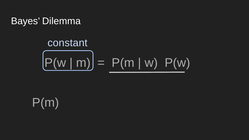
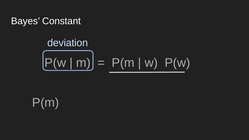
Dilemma: Dilemma -> Constant (61, 21)
constant: constant -> deviation (68, 43)
